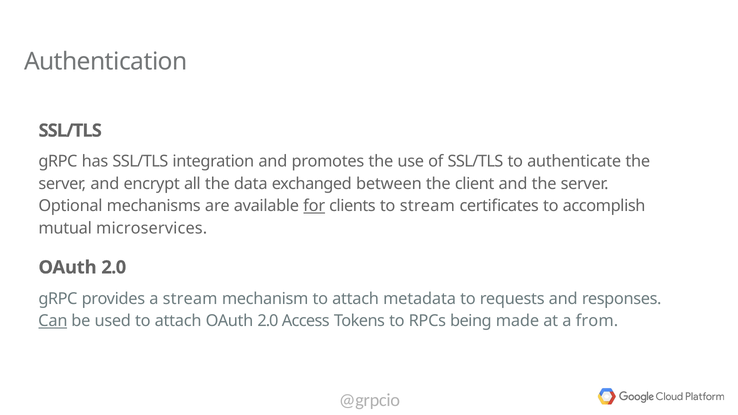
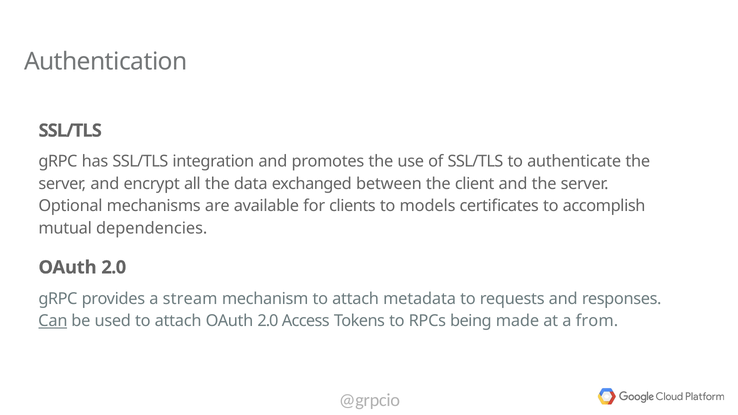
for underline: present -> none (314, 206)
to stream: stream -> models (428, 206)
microservices: microservices -> dependencies (152, 228)
